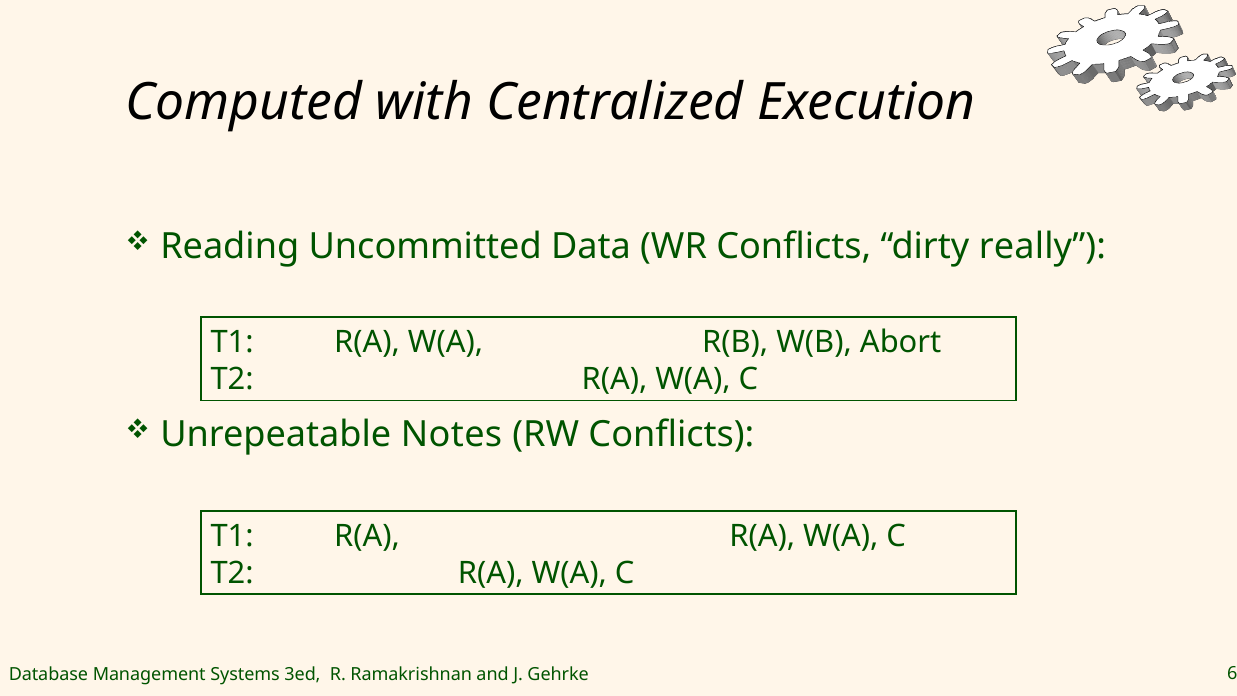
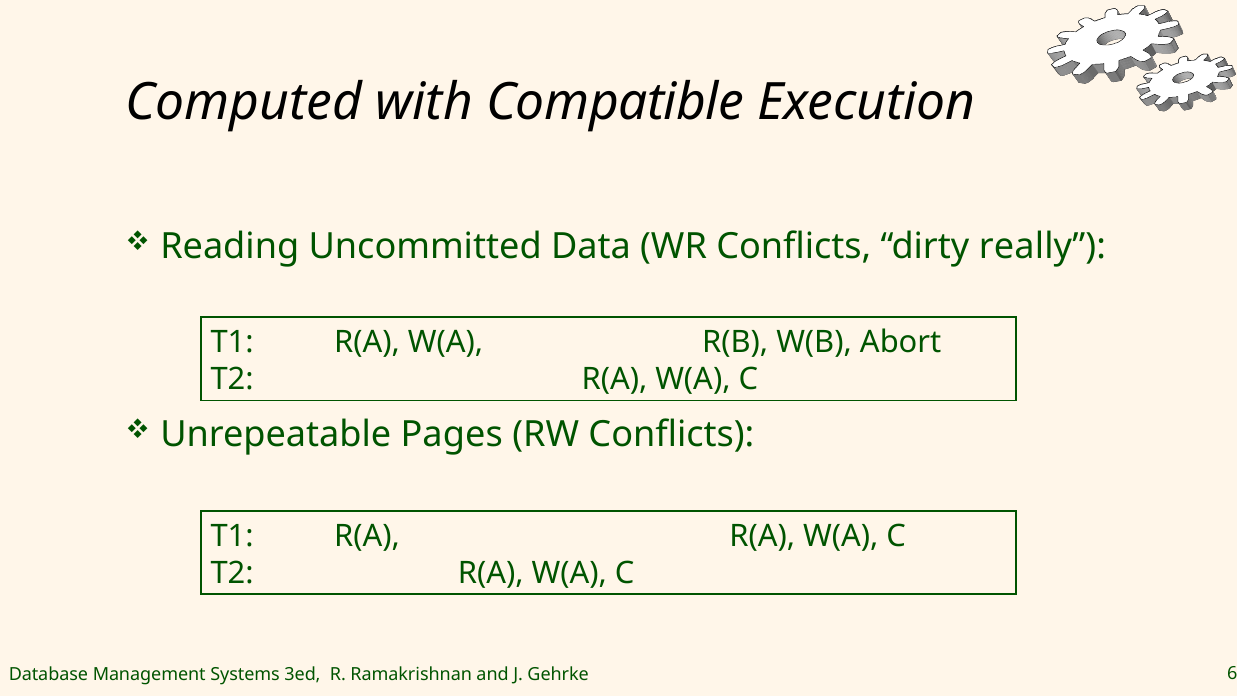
Centralized: Centralized -> Compatible (615, 102)
Notes: Notes -> Pages (452, 434)
